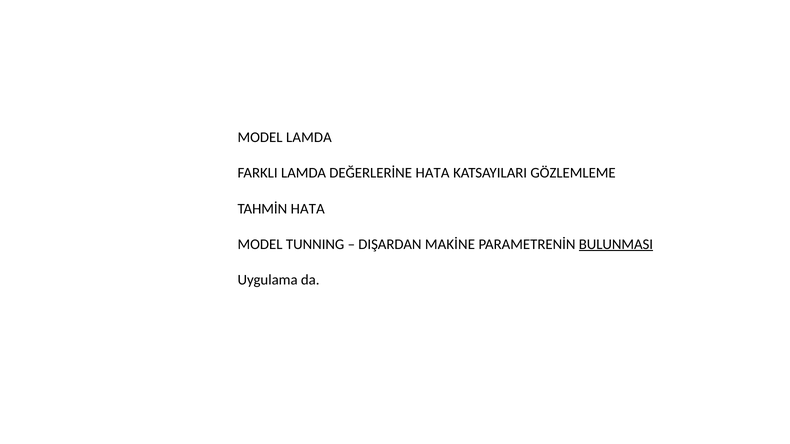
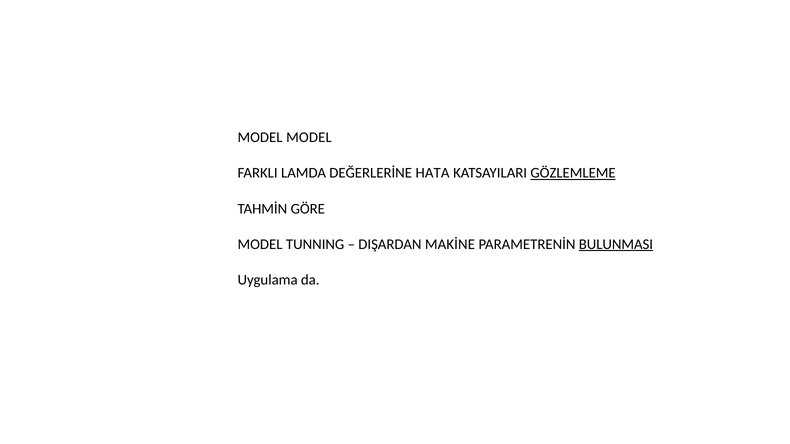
MODEL LAMDA: LAMDA -> MODEL (309, 138)
GÖZLEMLEME underline: none -> present (573, 173)
TAHMİN HATA: HATA -> GÖRE (308, 209)
